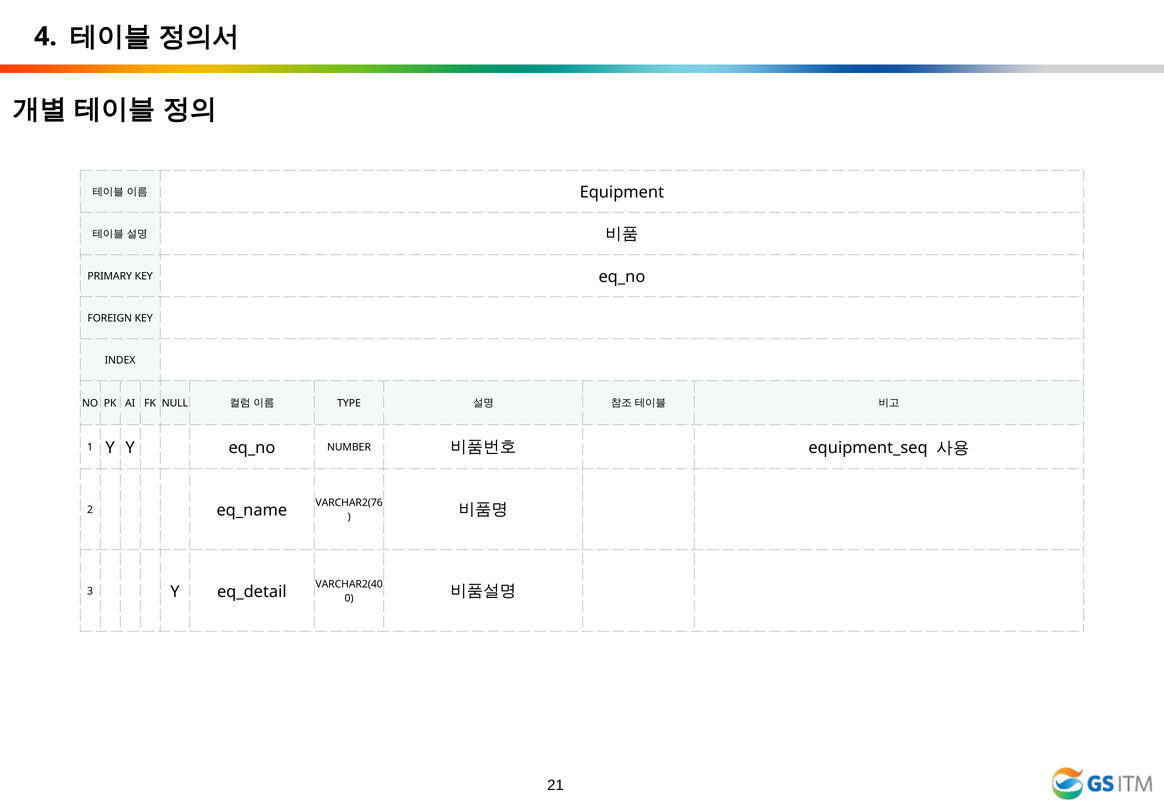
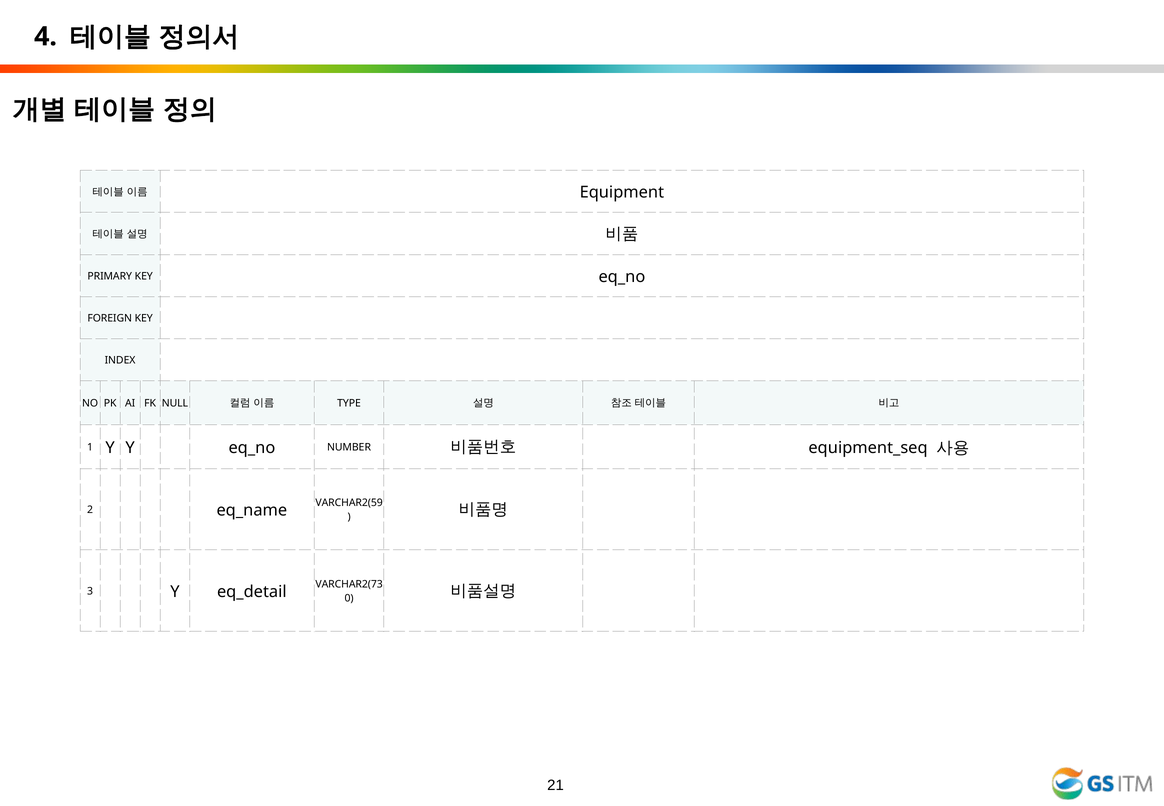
VARCHAR2(76: VARCHAR2(76 -> VARCHAR2(59 (349, 503)
VARCHAR2(40: VARCHAR2(40 -> VARCHAR2(73 (349, 584)
